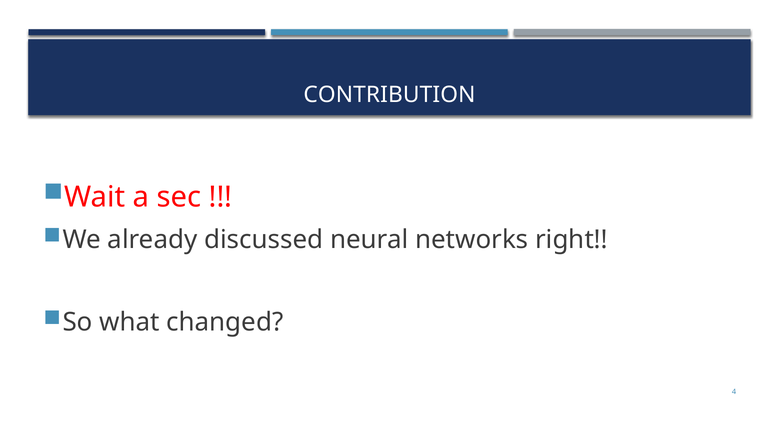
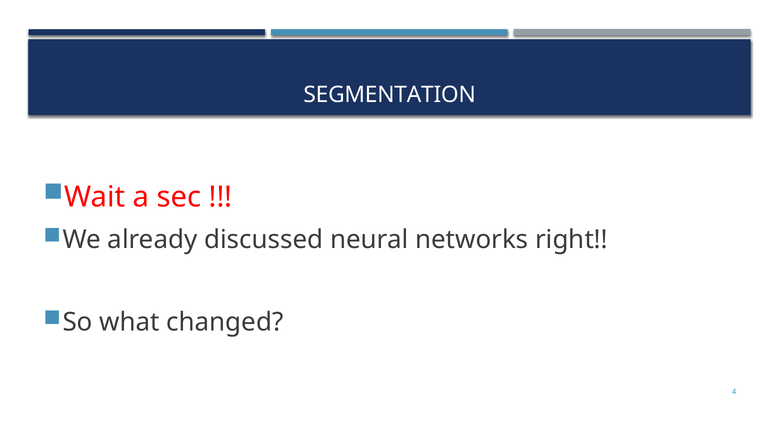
CONTRIBUTION: CONTRIBUTION -> SEGMENTATION (390, 95)
